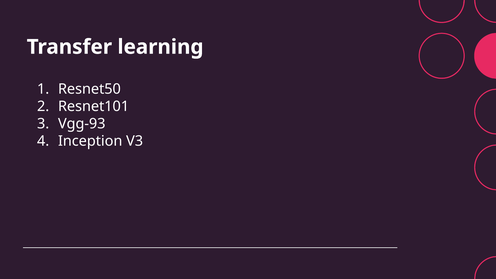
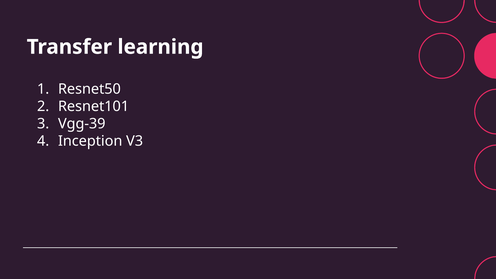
Vgg-93: Vgg-93 -> Vgg-39 (82, 124)
